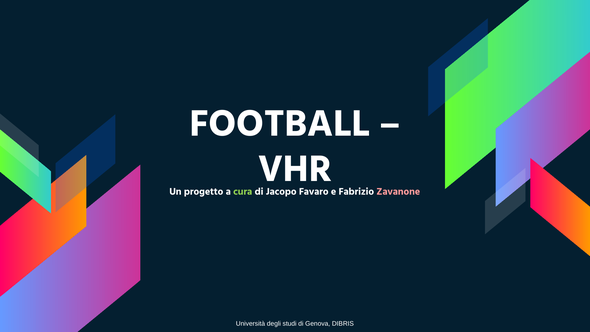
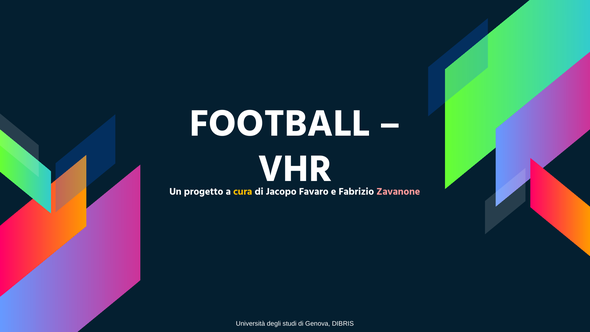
cura colour: light green -> yellow (243, 191)
